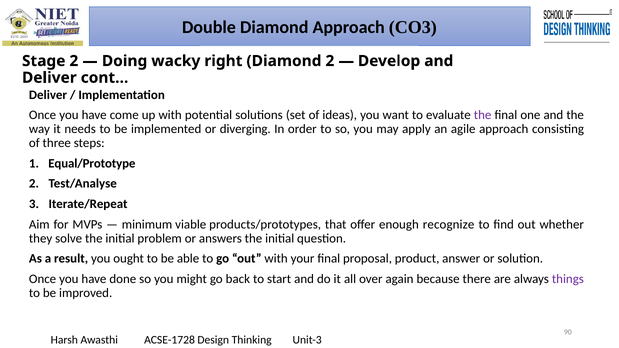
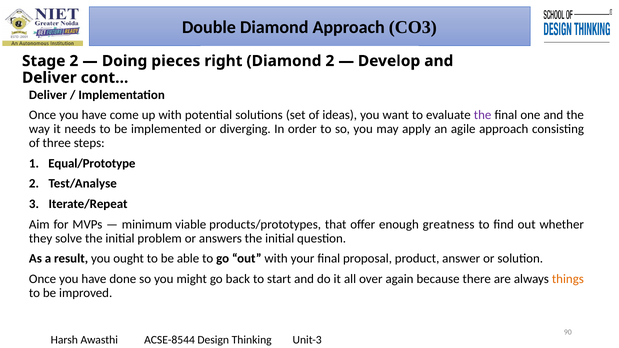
wacky: wacky -> pieces (176, 61)
recognize: recognize -> greatness (449, 225)
things colour: purple -> orange (568, 279)
ACSE-1728: ACSE-1728 -> ACSE-8544 (170, 340)
